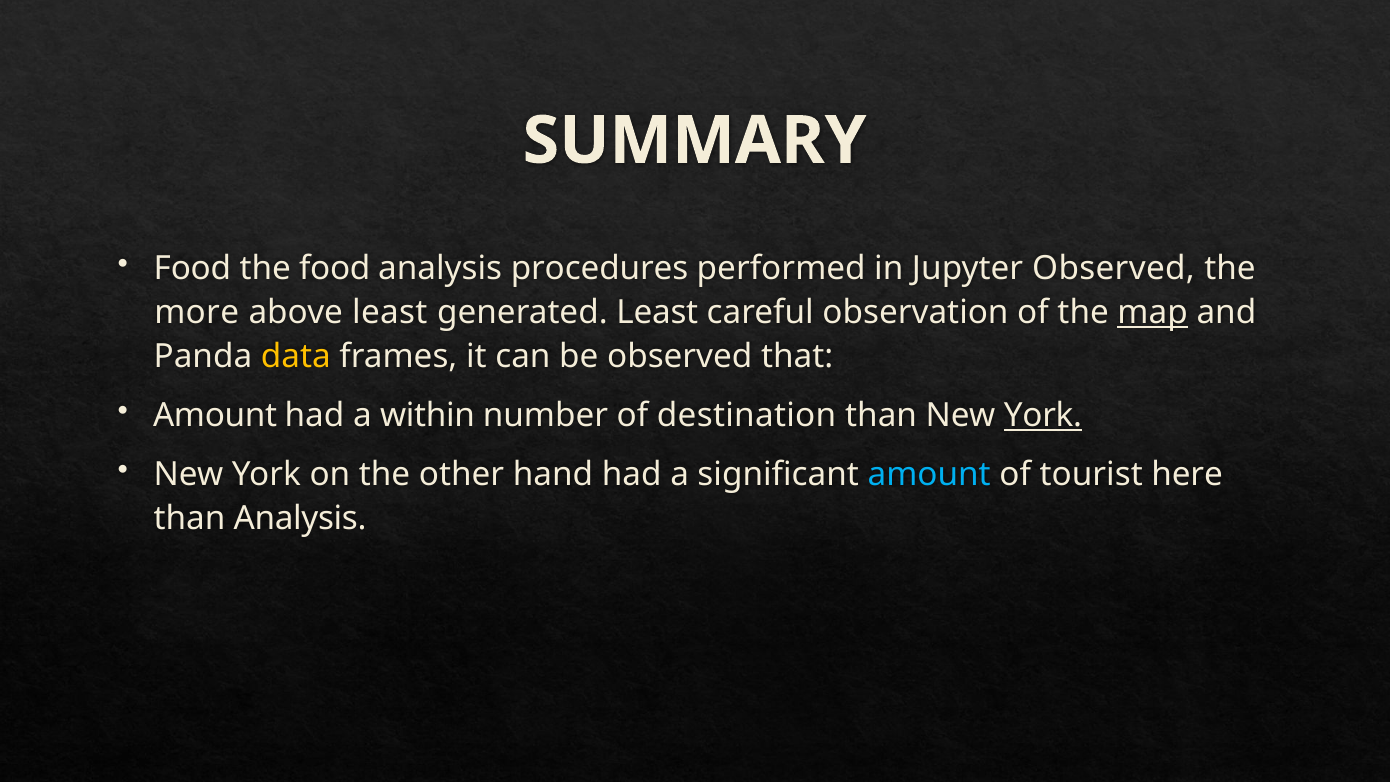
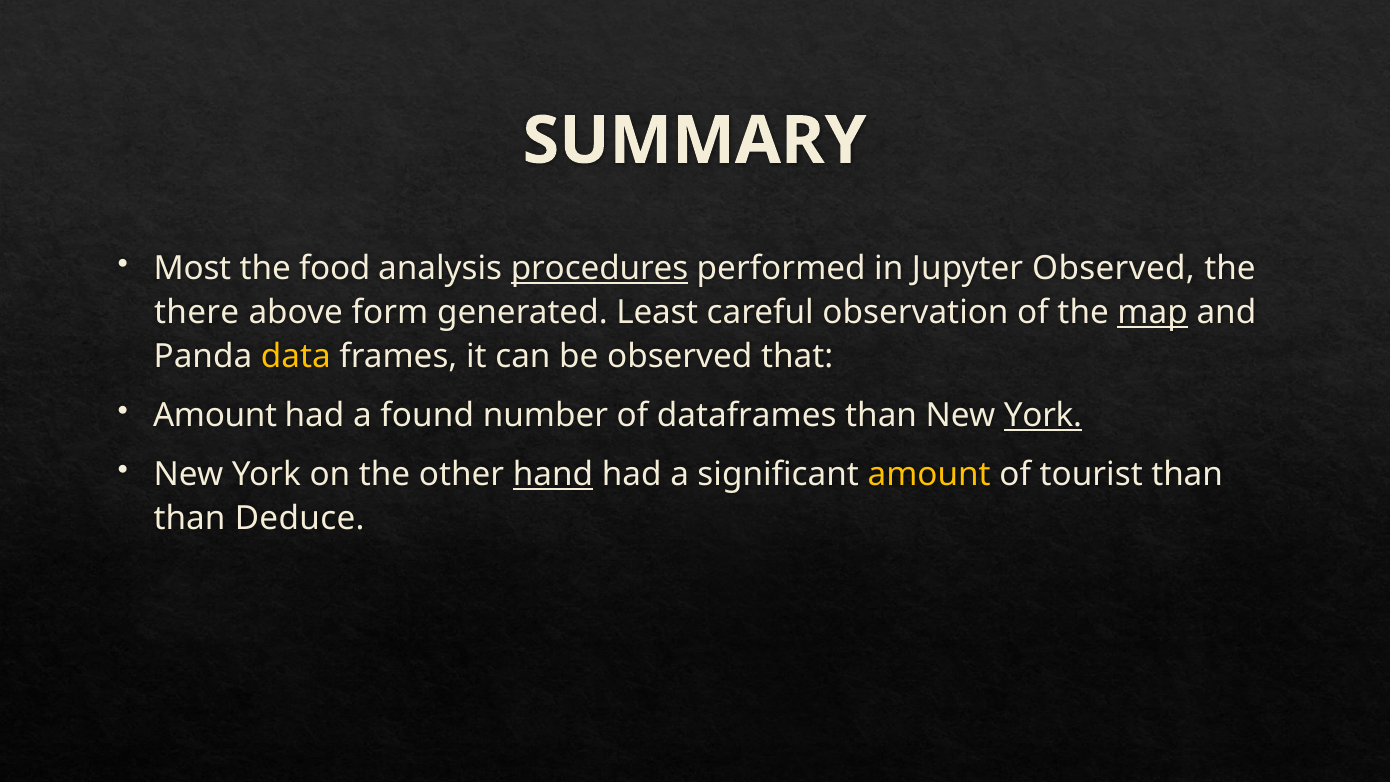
Food: Food -> Most (192, 268)
procedures underline: none -> present (600, 268)
more: more -> there (197, 312)
above least: least -> form (390, 312)
within: within -> found (427, 415)
destination: destination -> dataframes (747, 415)
hand underline: none -> present (553, 475)
amount colour: light blue -> yellow (929, 475)
tourist here: here -> than (1187, 475)
than Analysis: Analysis -> Deduce (300, 519)
